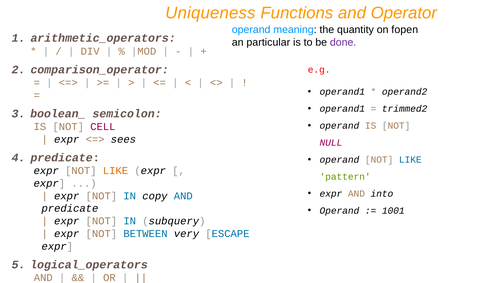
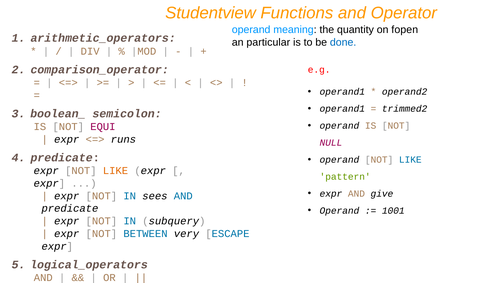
Uniqueness: Uniqueness -> Studentview (211, 13)
done colour: purple -> blue (343, 43)
CELL: CELL -> EQUI (103, 127)
sees: sees -> runs (123, 140)
into: into -> give (382, 194)
copy: copy -> sees (155, 196)
